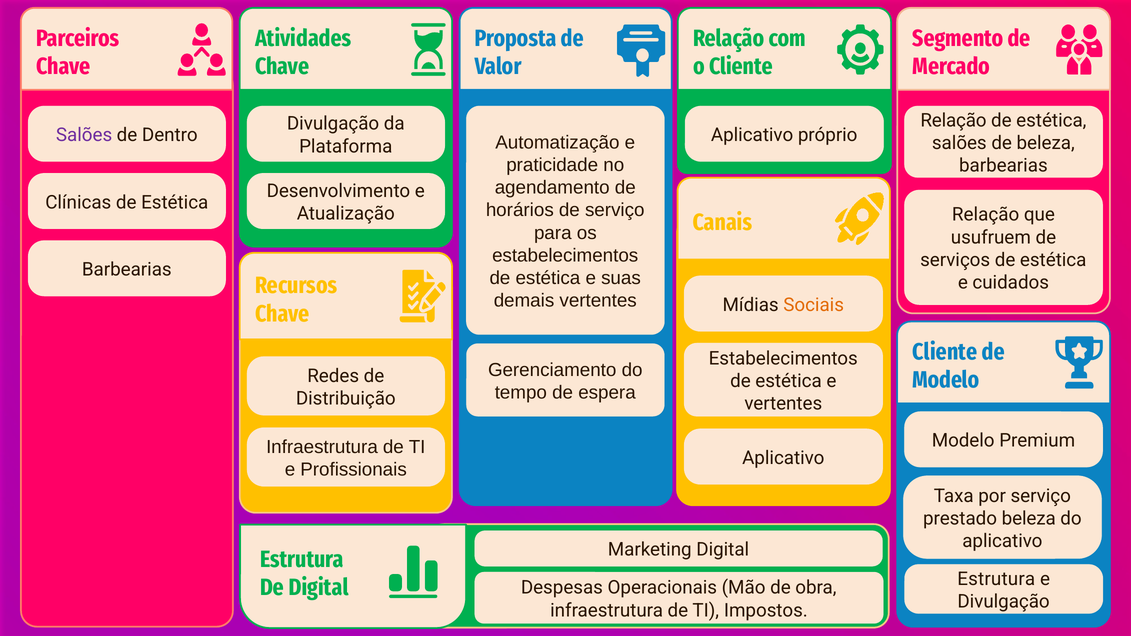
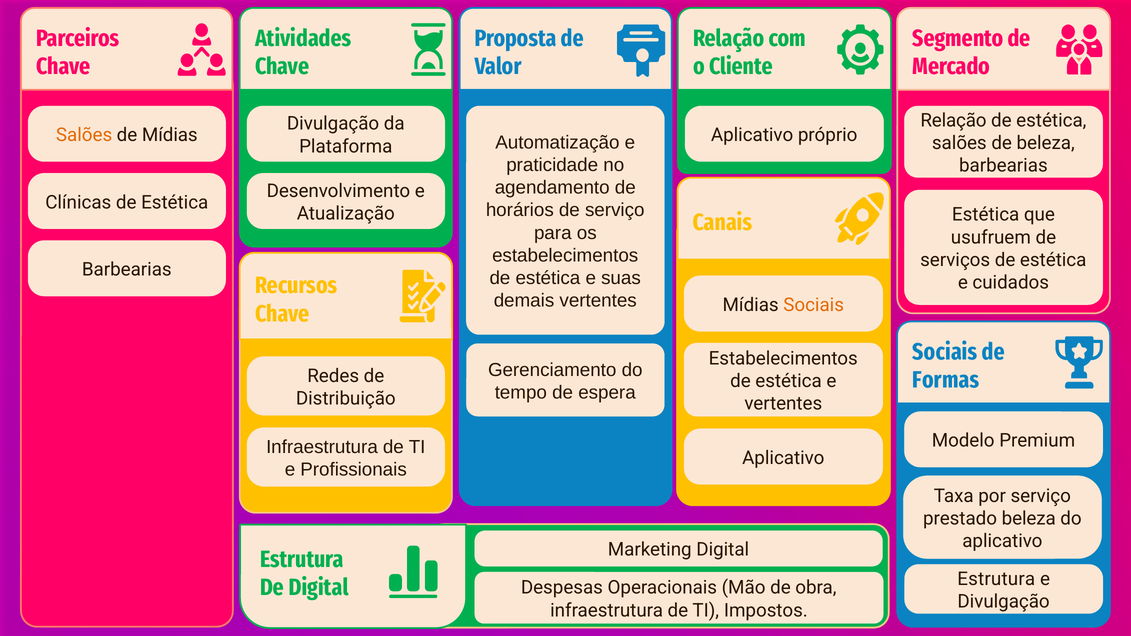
Salões colour: purple -> orange (84, 135)
de Dentro: Dentro -> Mídias (170, 135)
Relação: Relação -> Estética (986, 215)
Cliente: Cliente -> Sociais (945, 352)
Modelo: Modelo -> Formas (946, 380)
